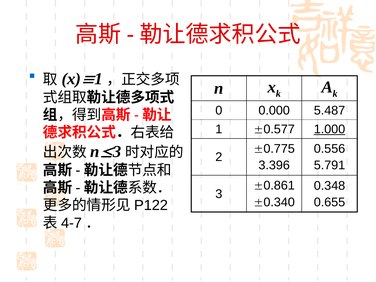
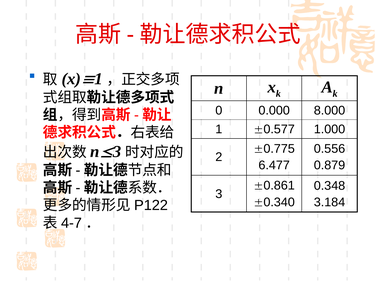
5.487: 5.487 -> 8.000 (330, 110)
1.000 underline: present -> none (330, 129)
5.791: 5.791 -> 0.879 (330, 165)
3.396: 3.396 -> 6.477 (274, 165)
0.655: 0.655 -> 3.184 (330, 202)
